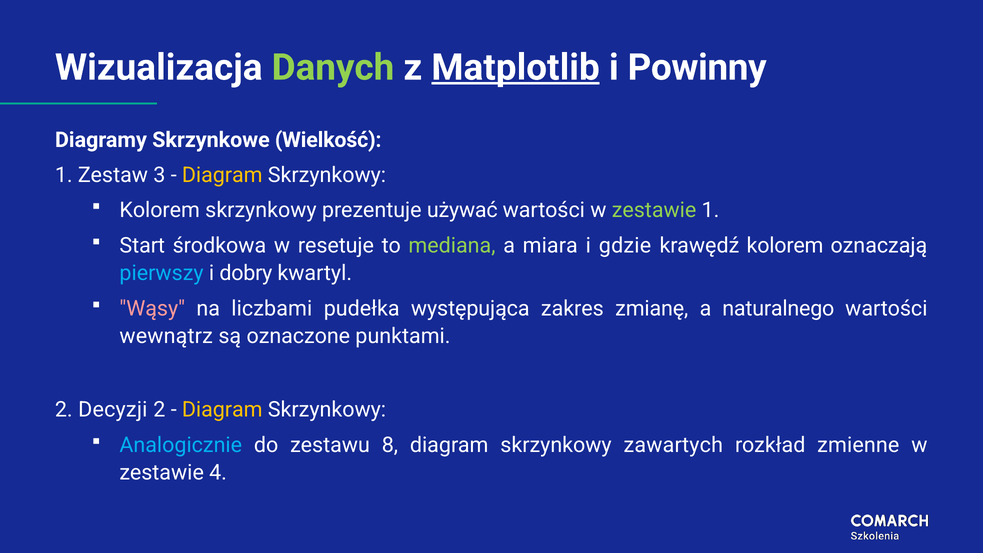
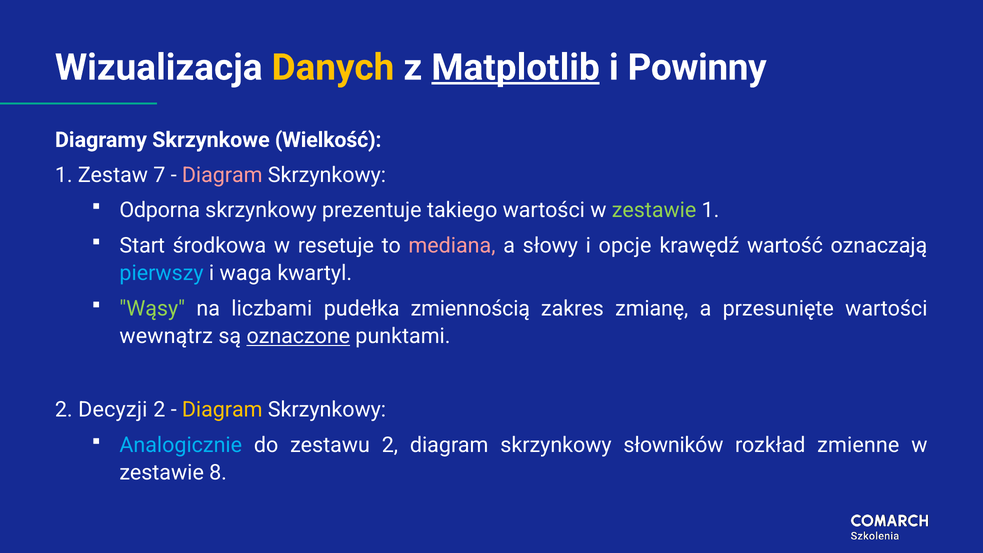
Danych colour: light green -> yellow (333, 67)
3: 3 -> 7 (159, 175)
Diagram colour: yellow -> pink (222, 175)
Kolorem: Kolorem -> Odporna (160, 210)
używać: używać -> takiego (462, 210)
mediana colour: light green -> pink (452, 245)
miara: miara -> słowy (550, 245)
gdzie: gdzie -> opcje (625, 245)
krawędź kolorem: kolorem -> wartość (785, 245)
dobry: dobry -> waga (246, 273)
Wąsy colour: pink -> light green (152, 308)
występująca: występująca -> zmiennością (470, 308)
naturalnego: naturalnego -> przesunięte (778, 308)
oznaczone underline: none -> present (298, 336)
zestawu 8: 8 -> 2 (390, 445)
zawartych: zawartych -> słowników (673, 445)
4: 4 -> 8 (218, 473)
